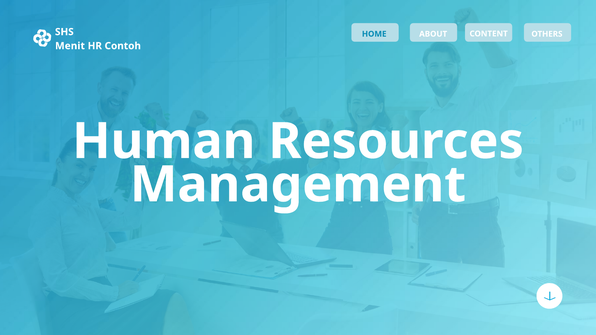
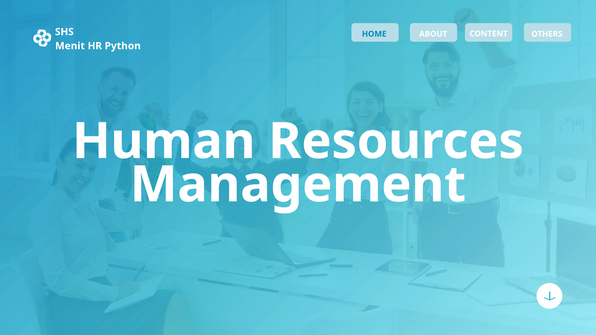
Contoh: Contoh -> Python (123, 46)
